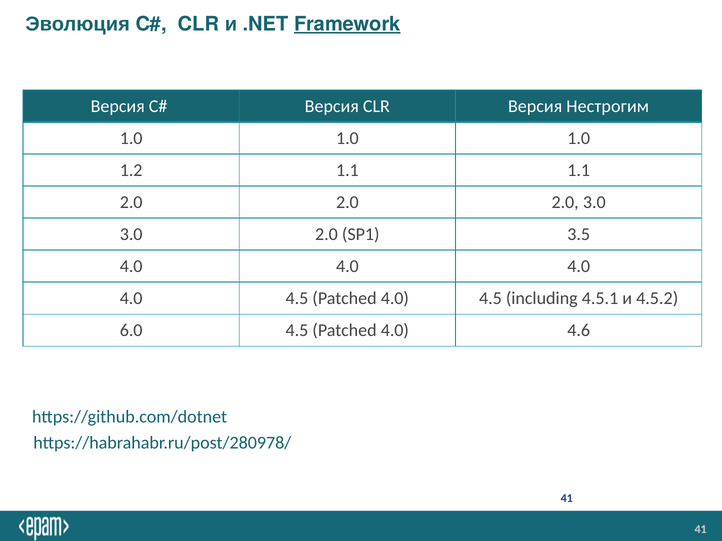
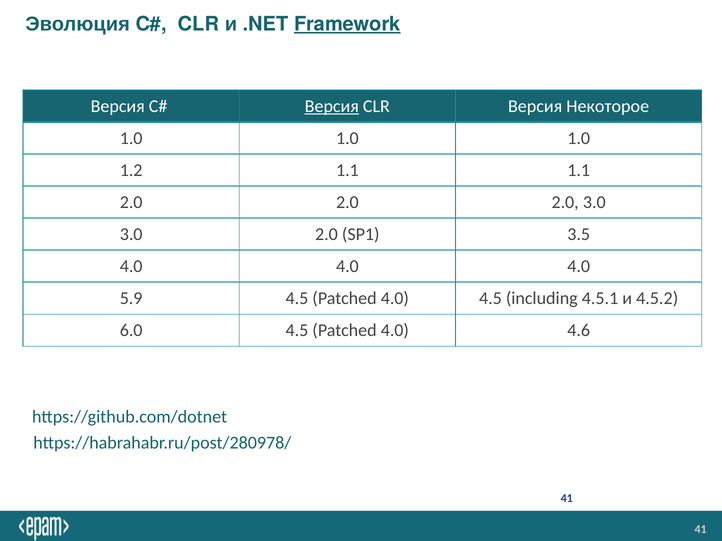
Версия underline: none -> present (332, 106)
Нестрогим: Нестрогим -> Некоторое (608, 106)
4.0: 4.0 -> 5.9 (131, 299)
